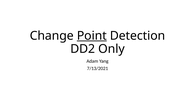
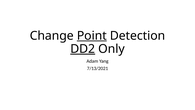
DD2 underline: none -> present (83, 49)
